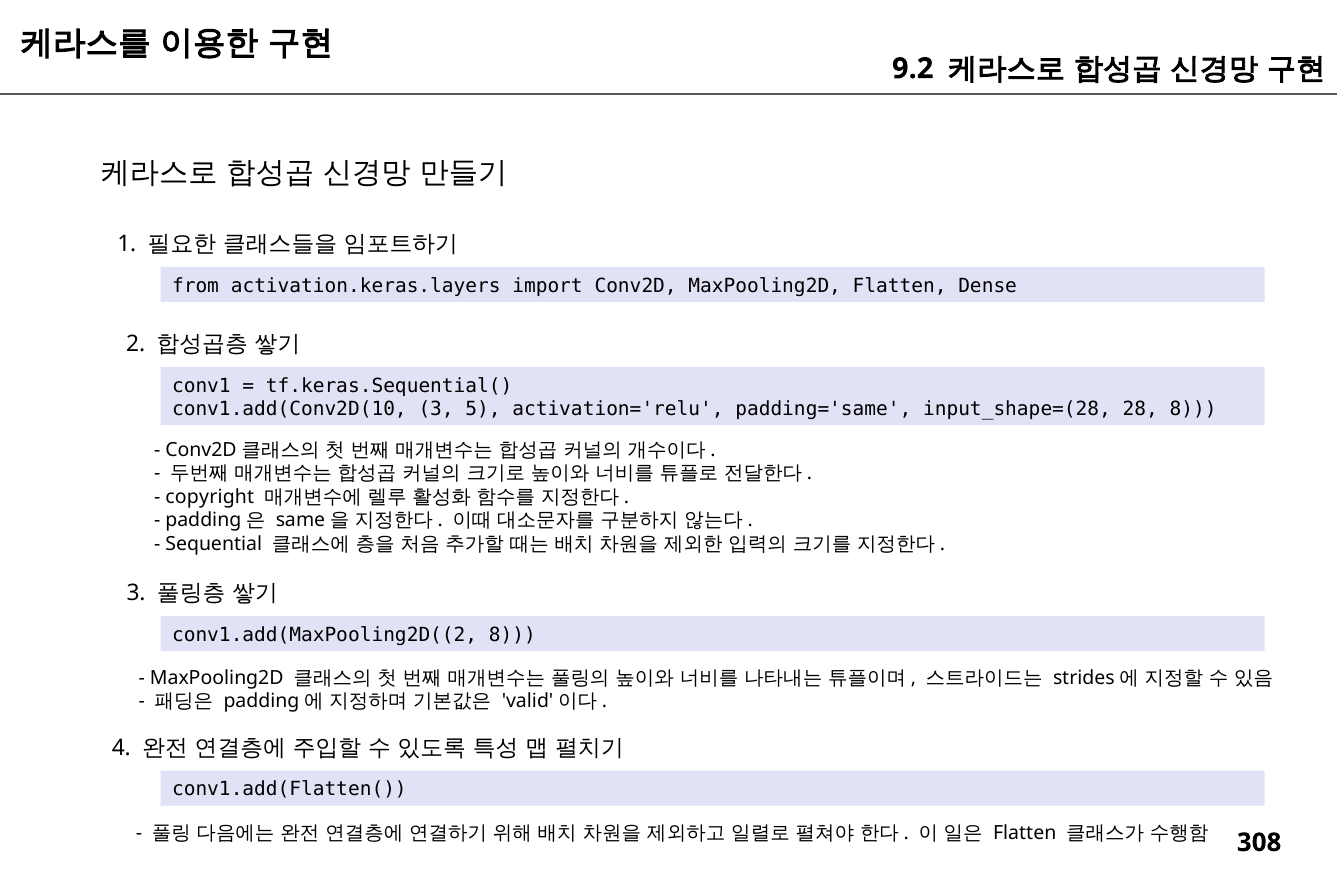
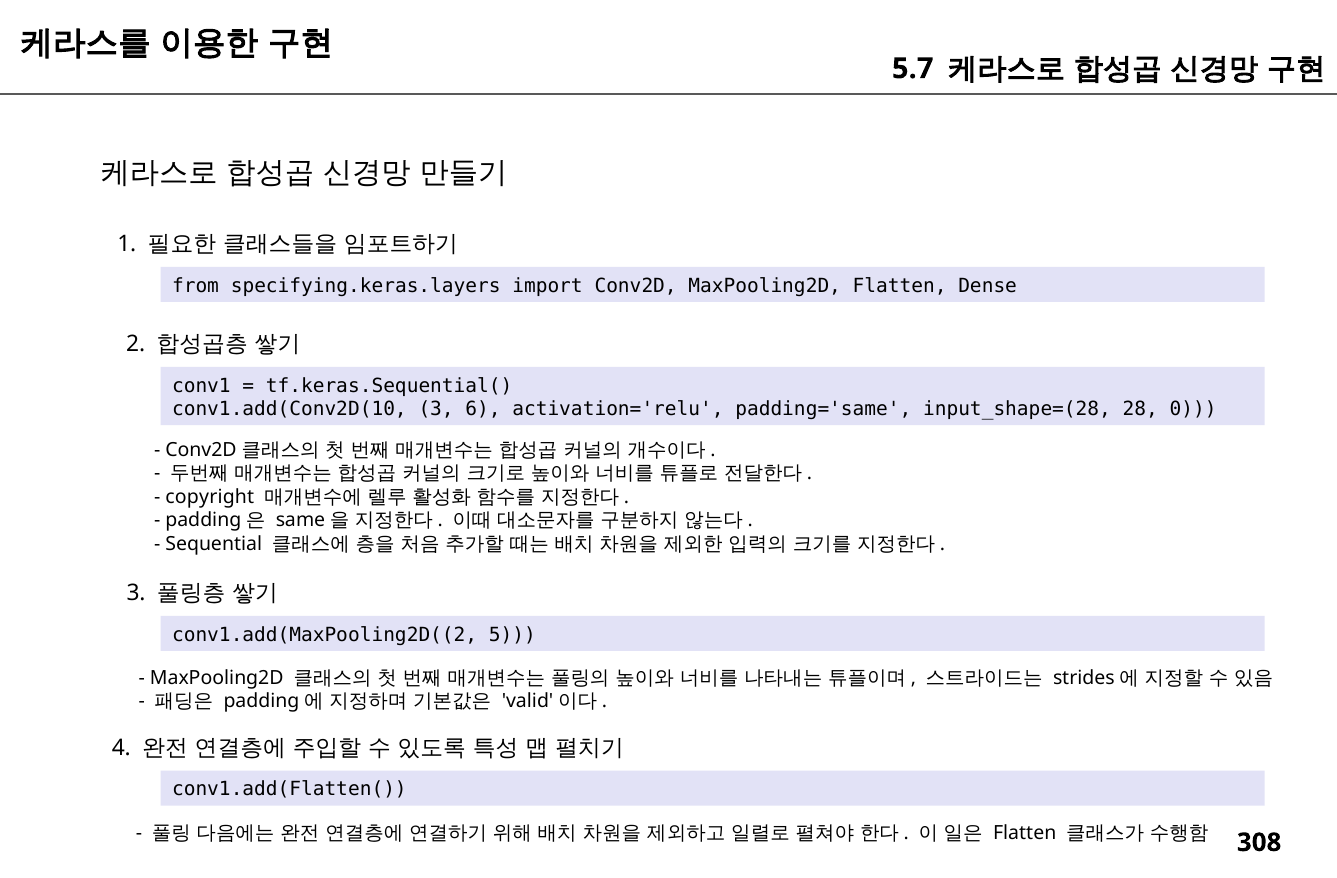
9.2: 9.2 -> 5.7 (913, 69)
activation.keras.layers: activation.keras.layers -> specifying.keras.layers (366, 286)
5: 5 -> 6 (483, 409)
28 8: 8 -> 0 (1193, 409)
conv1.add(MaxPooling2D((2 8: 8 -> 5 (512, 635)
